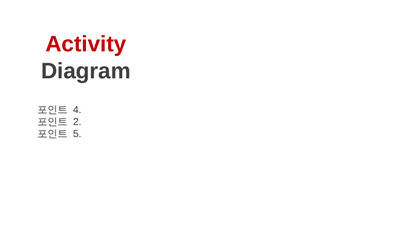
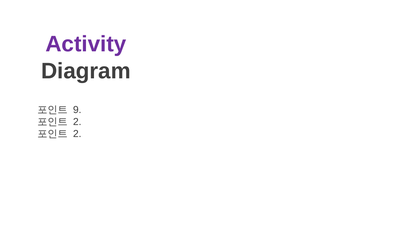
Activity colour: red -> purple (86, 44)
4: 4 -> 9 (77, 110)
5: 5 -> 2 (77, 134)
